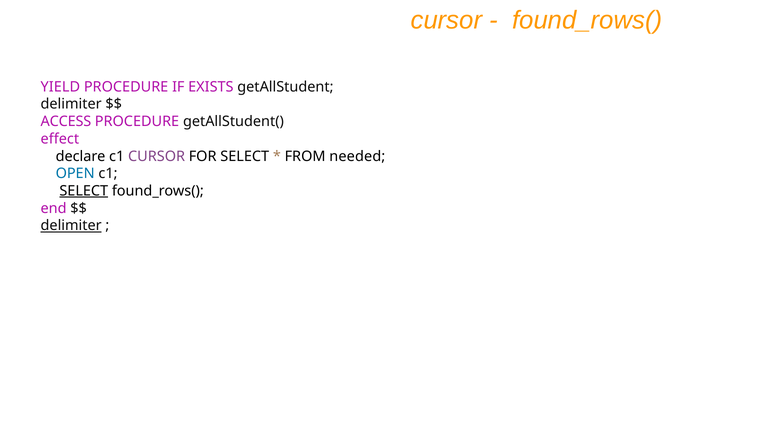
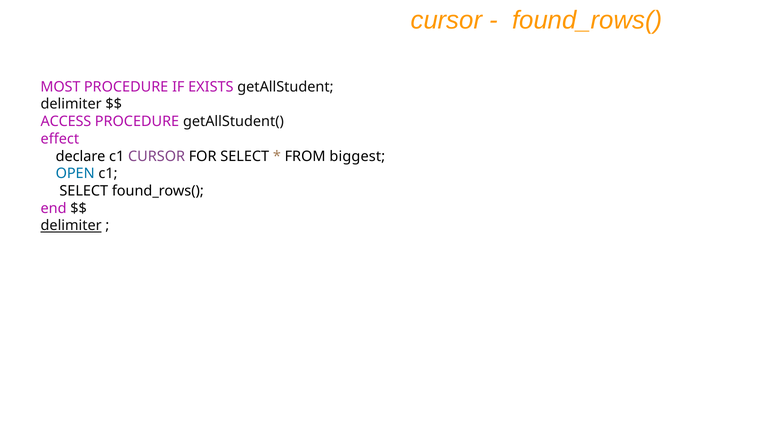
YIELD: YIELD -> MOST (60, 87)
needed: needed -> biggest (357, 156)
SELECT underline: present -> none (84, 191)
